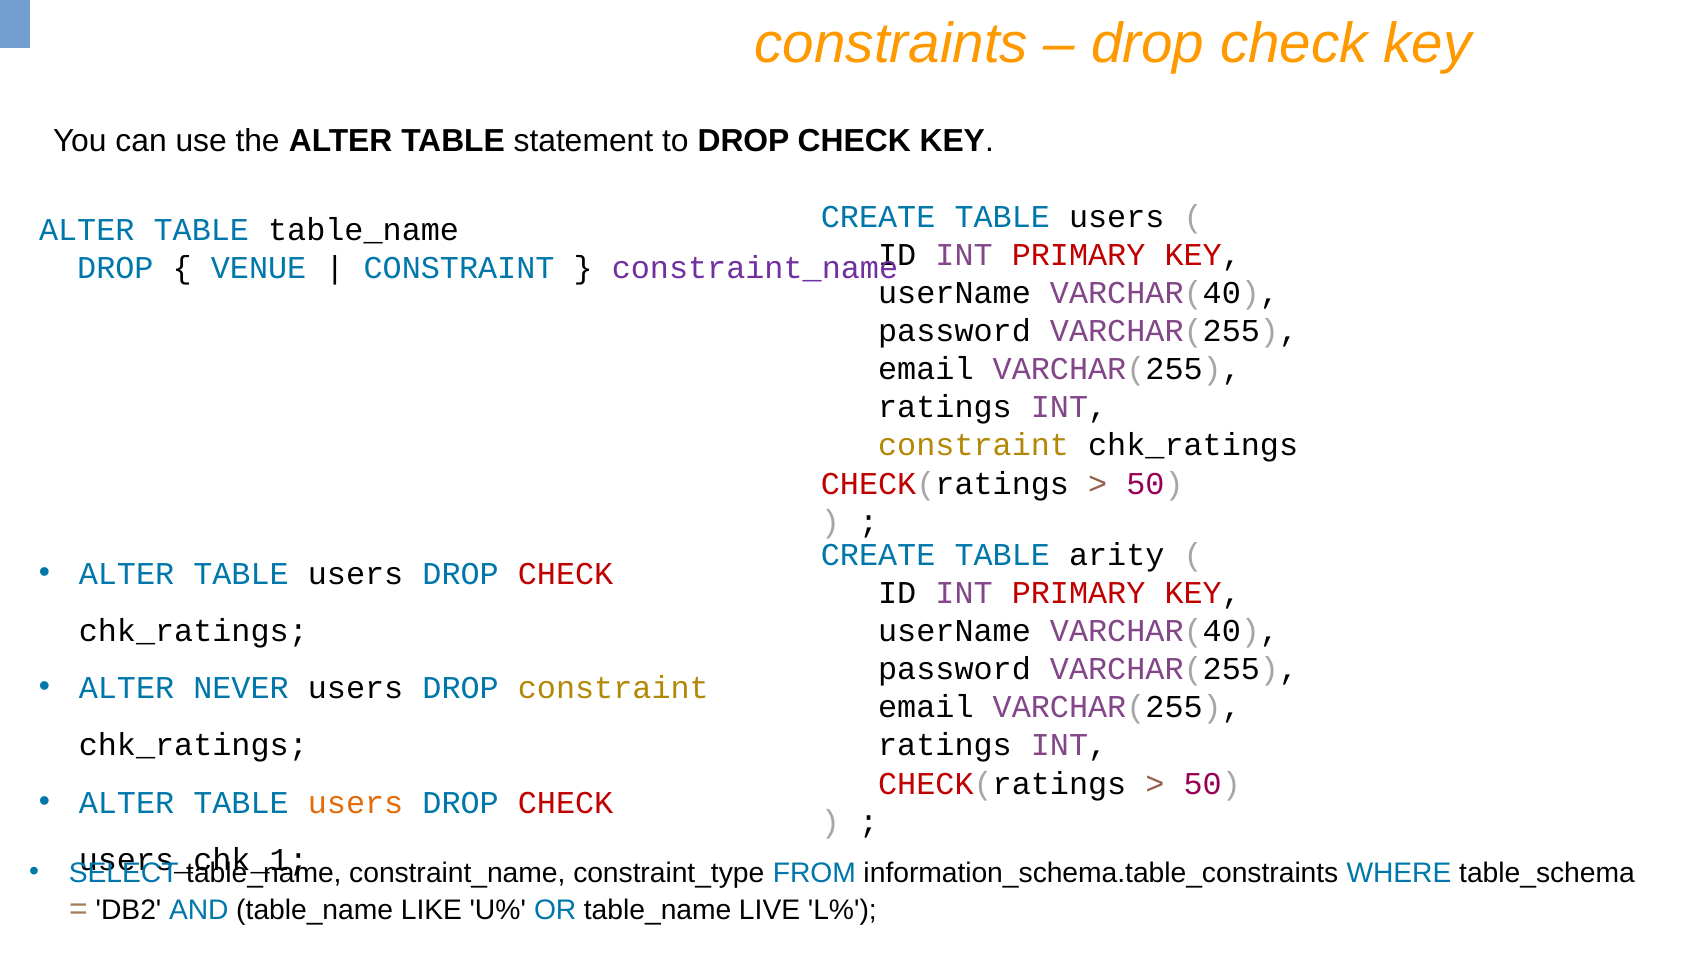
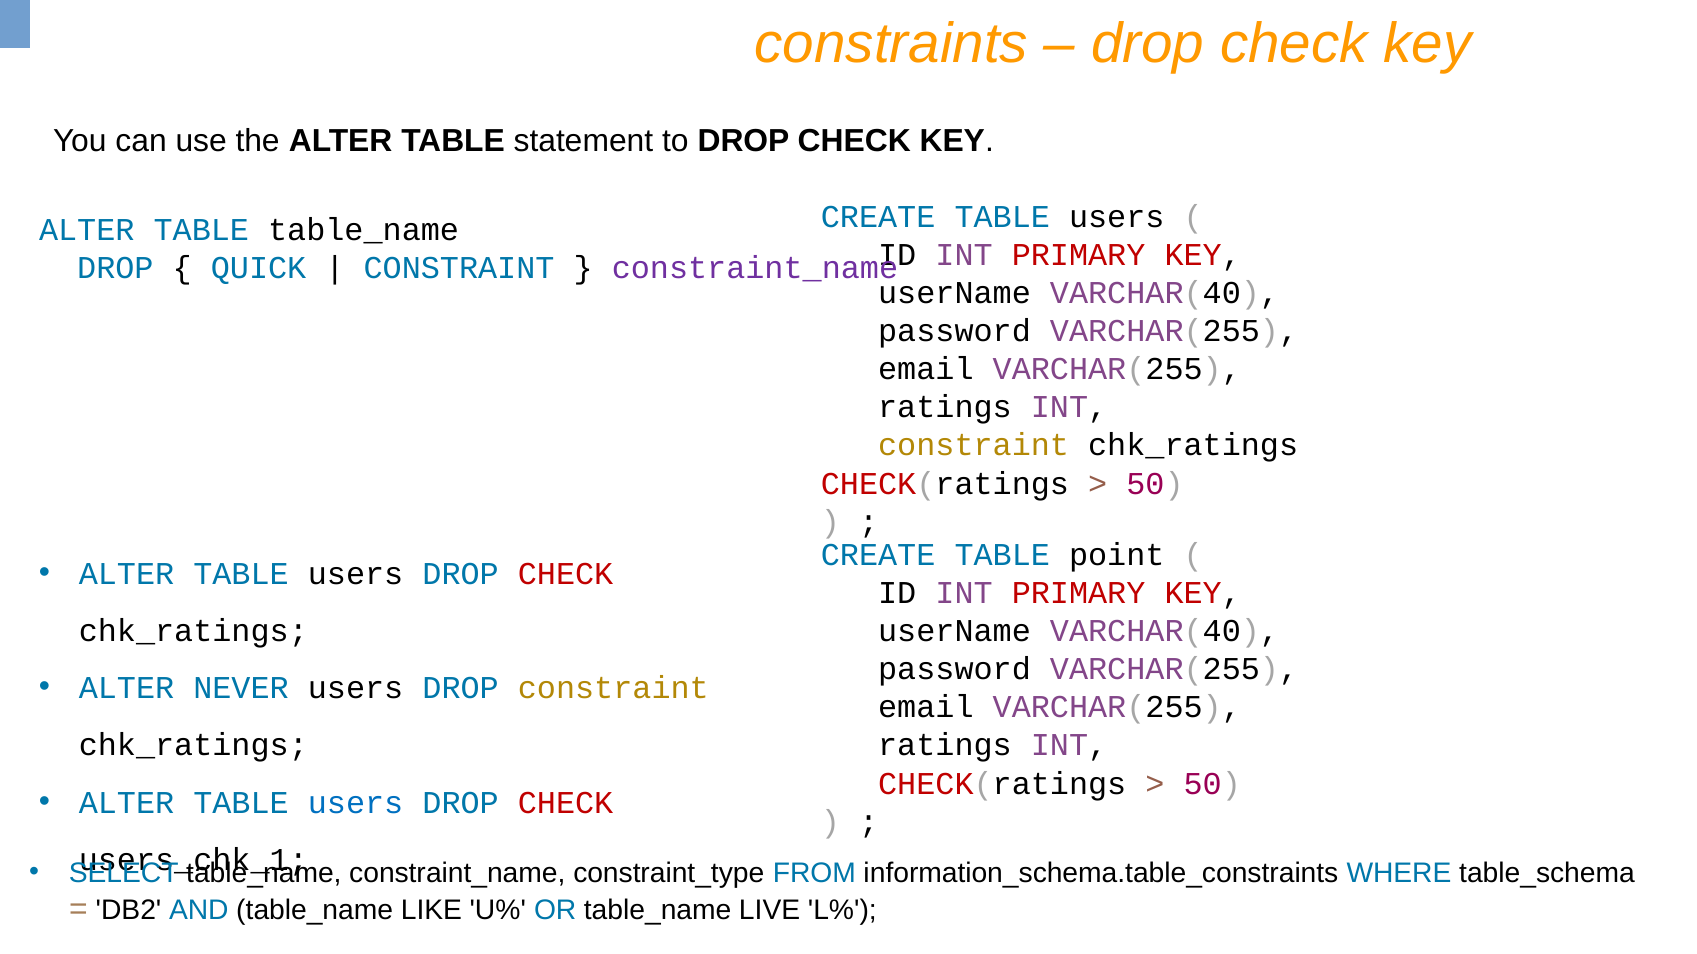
VENUE: VENUE -> QUICK (259, 269)
arity: arity -> point (1117, 555)
users colour: orange -> blue (356, 803)
